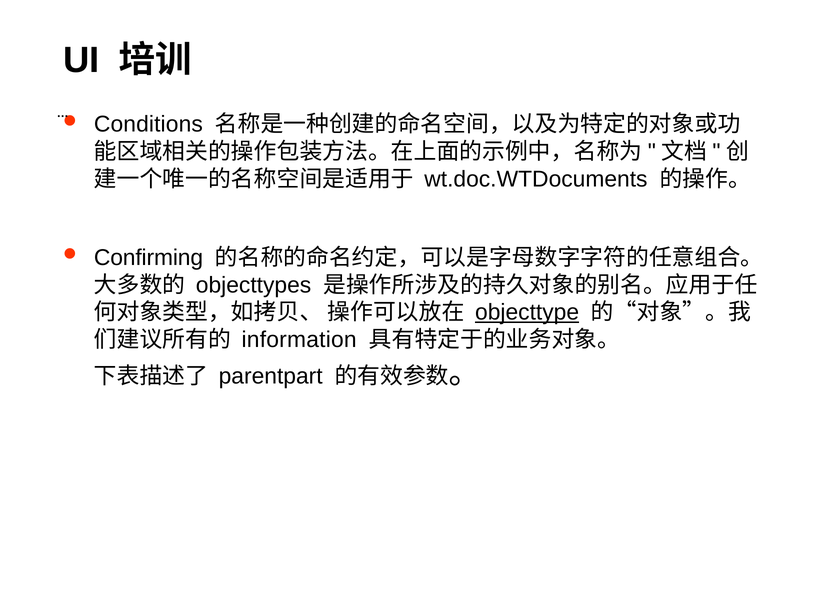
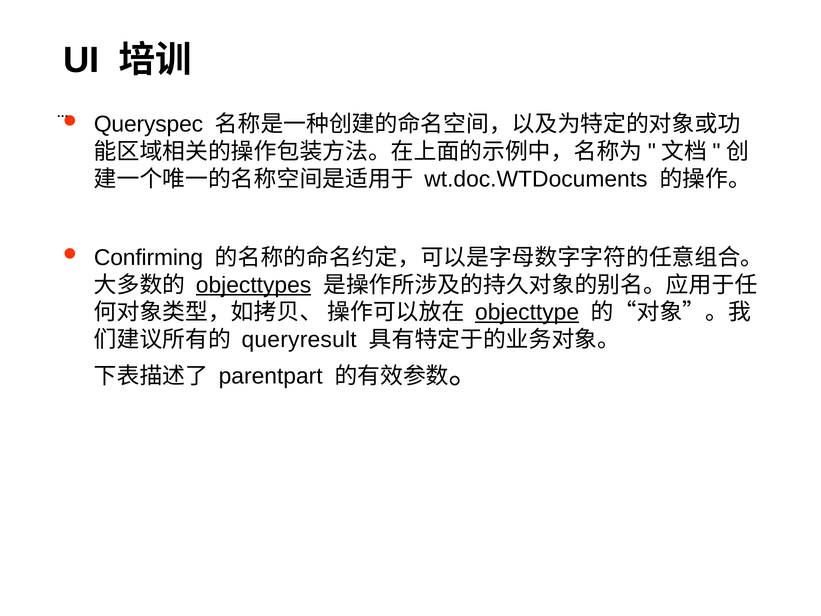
Conditions: Conditions -> Queryspec (149, 124)
objecttypes underline: none -> present (254, 285)
information: information -> queryresult (299, 340)
